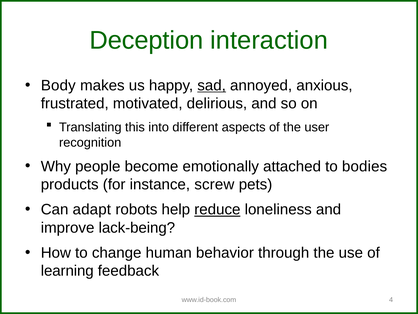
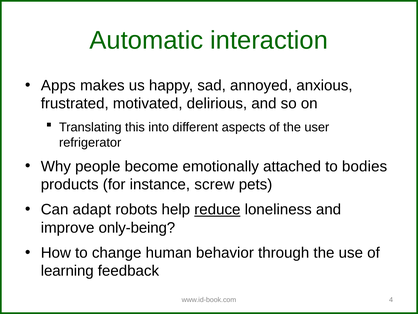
Deception: Deception -> Automatic (146, 40)
Body: Body -> Apps (58, 85)
sad underline: present -> none (212, 85)
recognition: recognition -> refrigerator (90, 142)
lack-being: lack-being -> only-being (137, 227)
